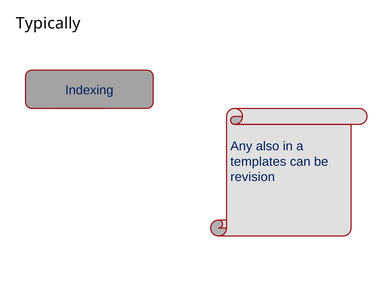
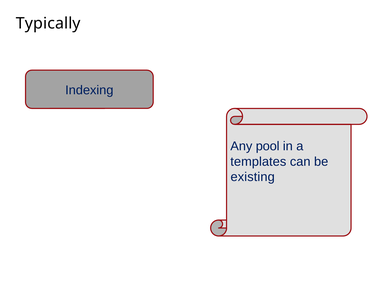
also: also -> pool (268, 146)
revision: revision -> existing (253, 177)
